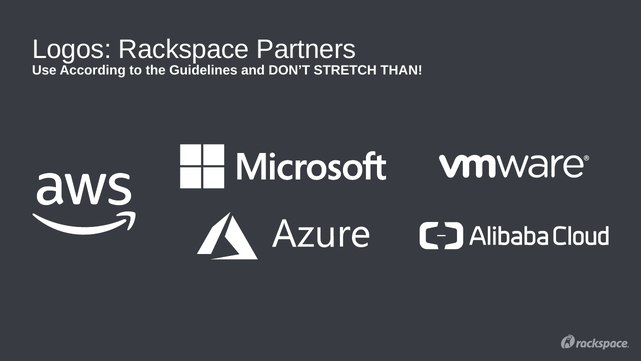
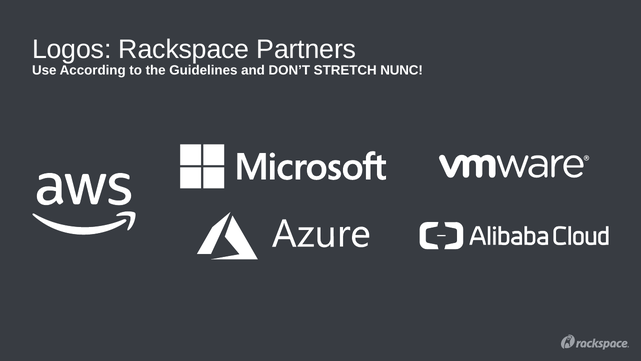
THAN: THAN -> NUNC (402, 70)
